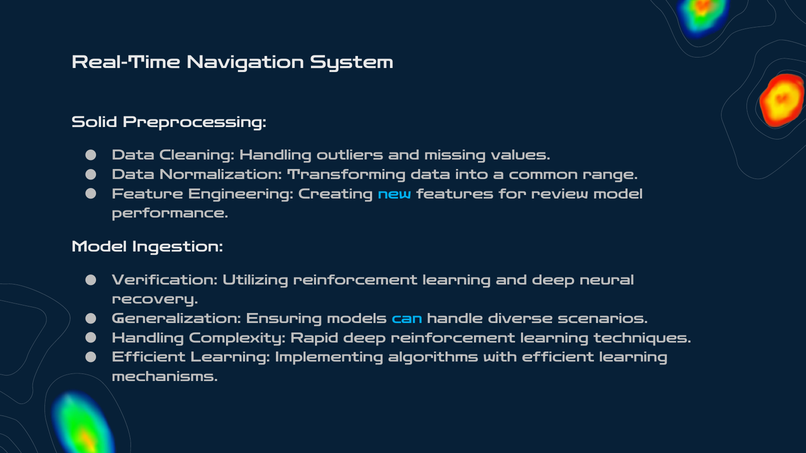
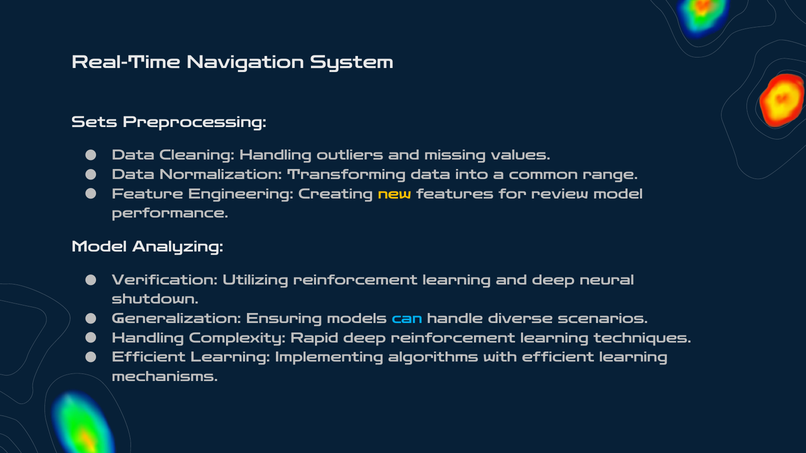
Solid: Solid -> Sets (94, 122)
new colour: light blue -> yellow (395, 194)
Ingestion: Ingestion -> Analyzing (178, 247)
recovery: recovery -> shutdown (155, 300)
